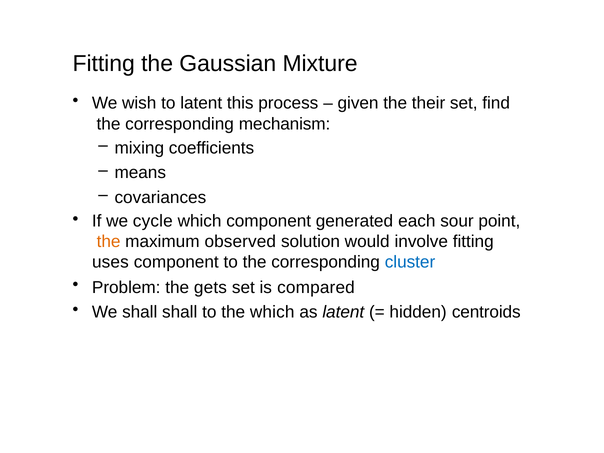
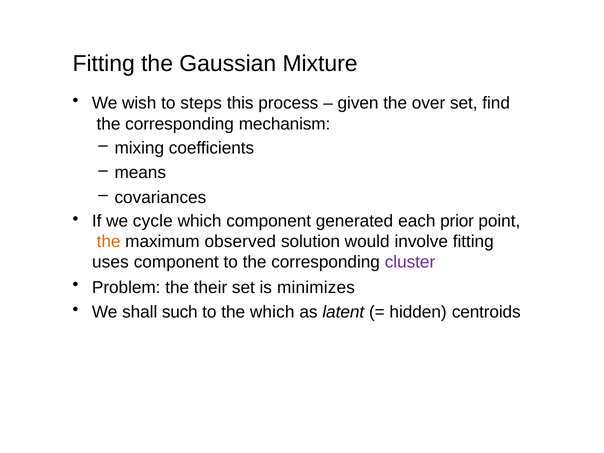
to latent: latent -> steps (201, 103)
their: their -> over (429, 103)
sour: sour -> prior (457, 221)
cluster colour: blue -> purple (410, 262)
gets: gets -> their (211, 288)
compared: compared -> minimizes (316, 288)
shall shall: shall -> such (180, 312)
